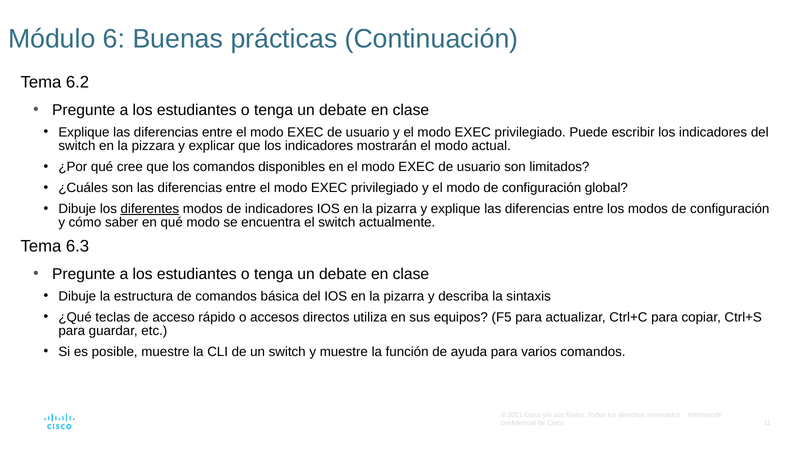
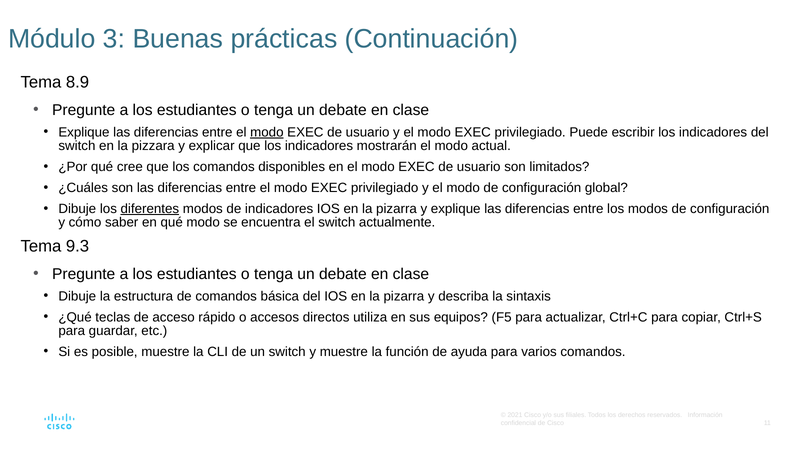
6: 6 -> 3 (114, 39)
6.2: 6.2 -> 8.9 (78, 82)
modo underline: none -> present (267, 132)
6.3: 6.3 -> 9.3 (78, 246)
